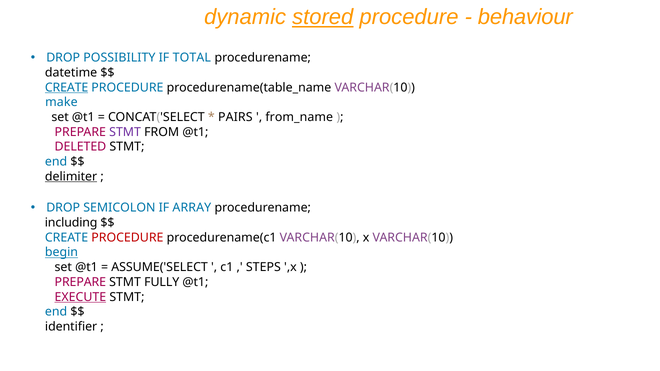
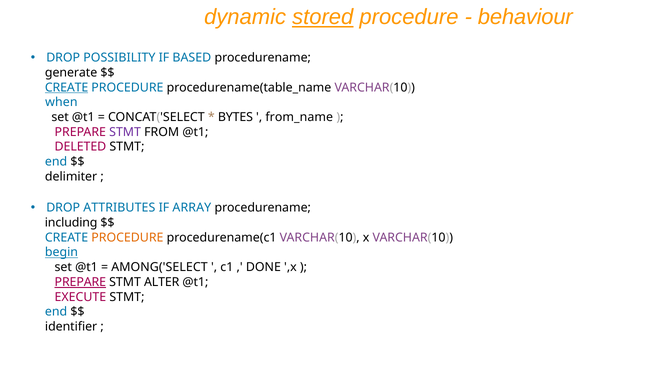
TOTAL: TOTAL -> BASED (192, 58)
datetime: datetime -> generate (71, 73)
make: make -> when (61, 102)
PAIRS: PAIRS -> BYTES (235, 117)
delimiter underline: present -> none (71, 177)
SEMICOLON: SEMICOLON -> ATTRIBUTES (119, 208)
PROCEDURE colour: red -> orange (127, 238)
ASSUME('SELECT: ASSUME('SELECT -> AMONG('SELECT (160, 267)
STEPS: STEPS -> DONE (263, 267)
PREPARE underline: none -> present (80, 282)
FULLY: FULLY -> ALTER (162, 282)
EXECUTE underline: present -> none (80, 297)
